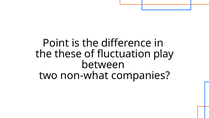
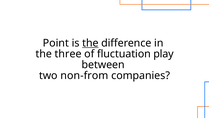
the underline: none -> present (90, 43)
these: these -> three (68, 54)
non-what: non-what -> non-from (84, 75)
